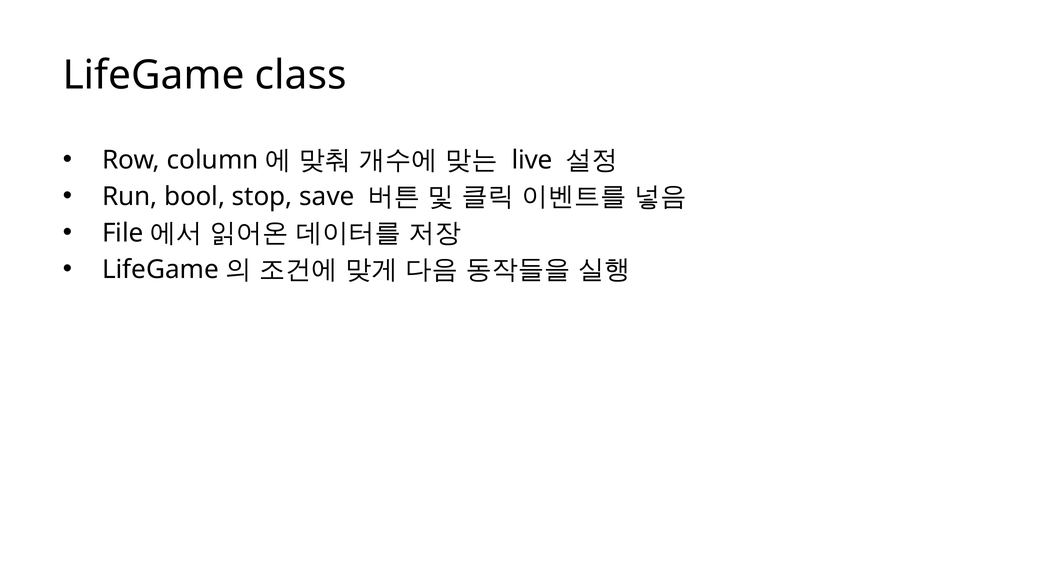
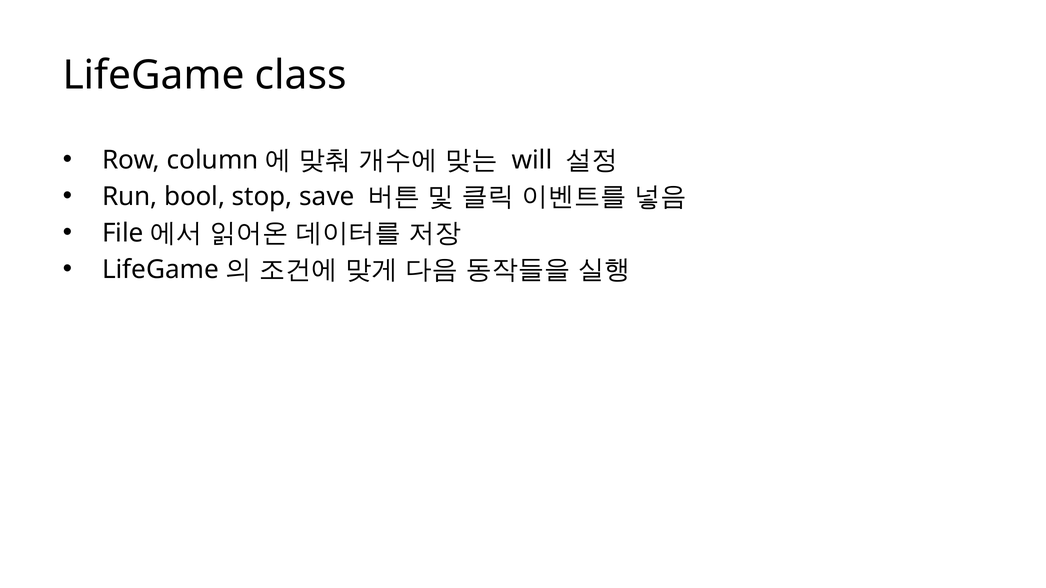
live: live -> will (532, 160)
